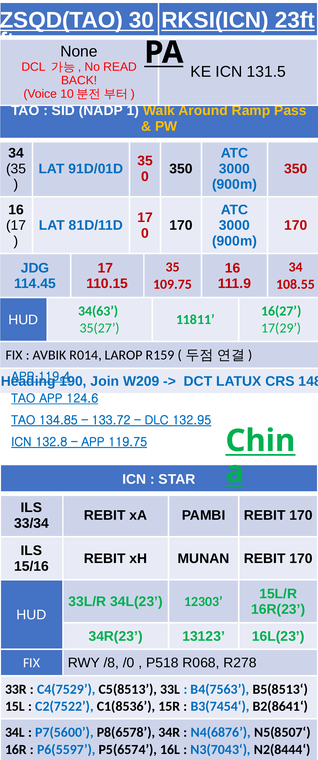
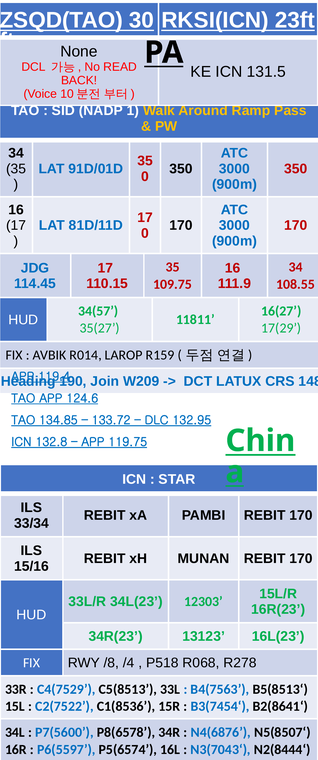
34(63: 34(63 -> 34(57 (98, 311)
/0: /0 -> /4 (129, 664)
